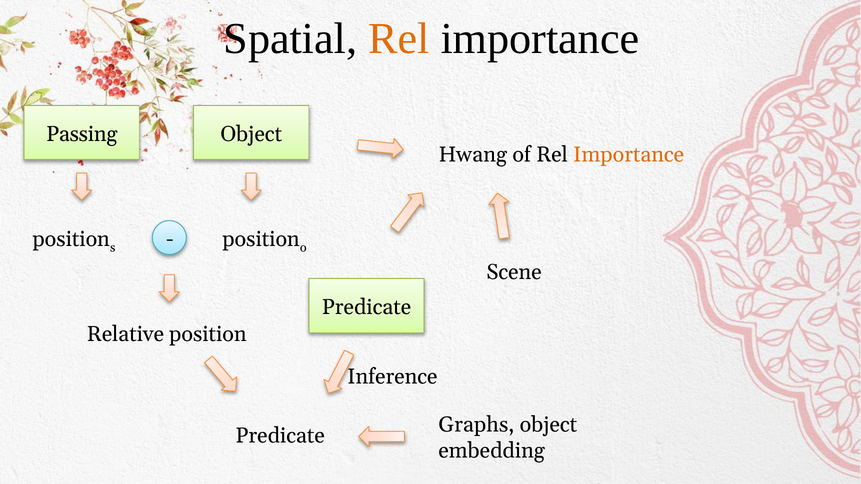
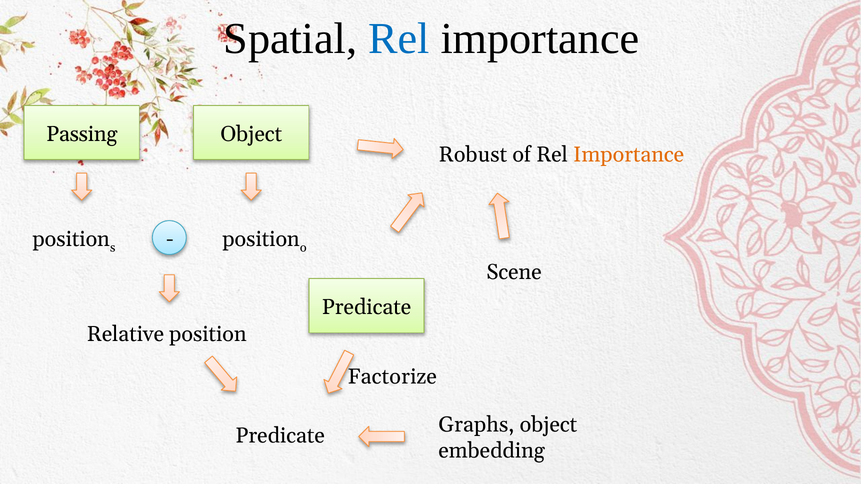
Rel colour: orange -> blue (399, 39)
Hwang: Hwang -> Robust (473, 155)
Inference: Inference -> Factorize (392, 377)
